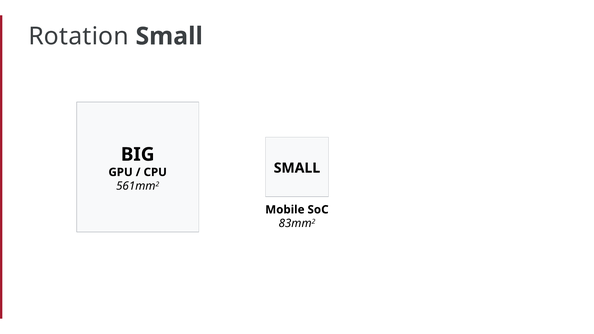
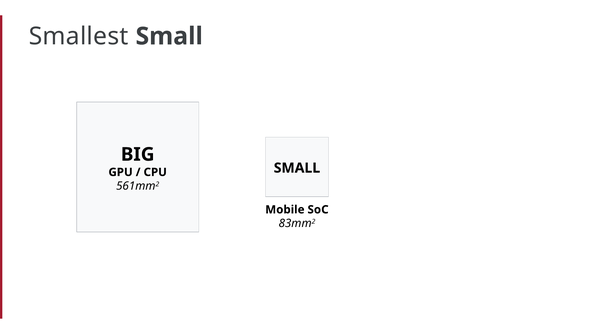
Rotation: Rotation -> Smallest (79, 36)
